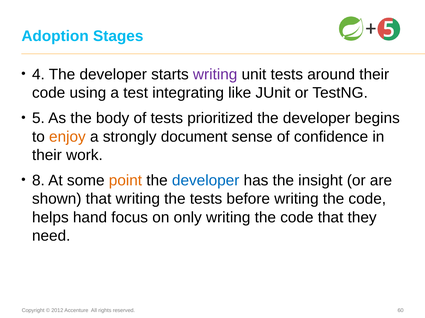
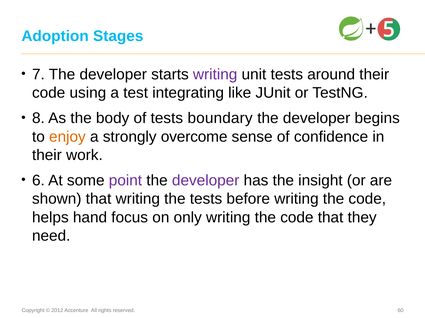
4: 4 -> 7 (38, 74)
5: 5 -> 8 (38, 118)
prioritized: prioritized -> boundary (220, 118)
document: document -> overcome (194, 137)
8: 8 -> 6 (38, 181)
point colour: orange -> purple (125, 181)
developer colour: blue -> purple (206, 181)
